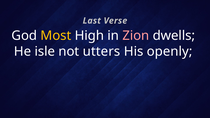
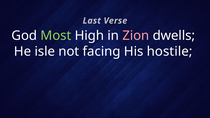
Most colour: yellow -> light green (56, 36)
utters: utters -> facing (102, 51)
openly: openly -> hostile (170, 51)
